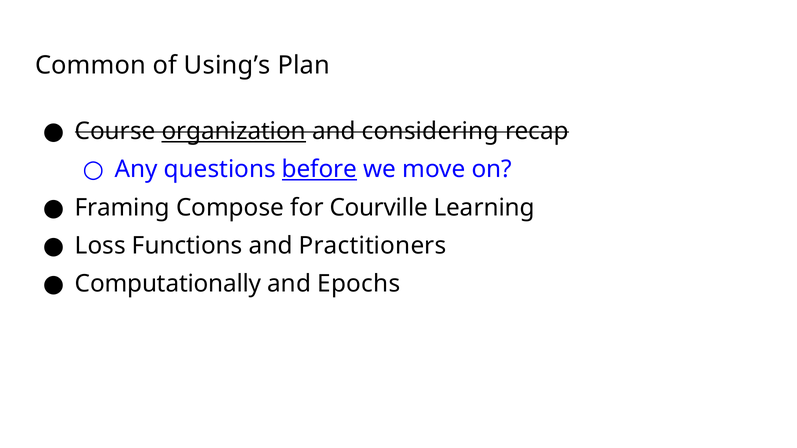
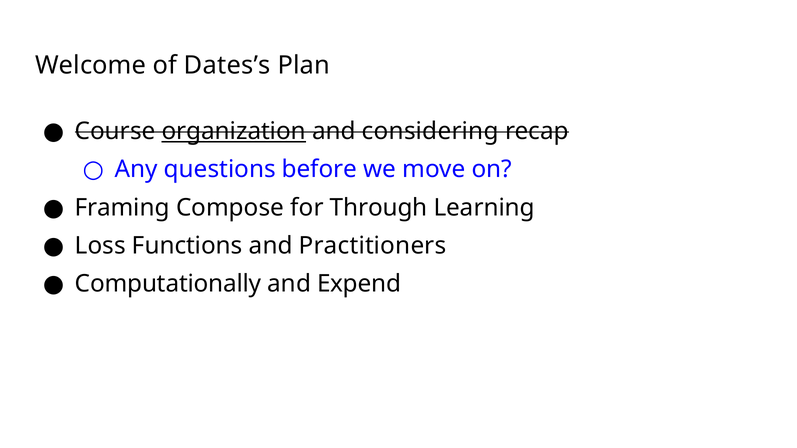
Common: Common -> Welcome (91, 66)
Using’s: Using’s -> Dates’s (227, 66)
before underline: present -> none (320, 170)
Courville: Courville -> Through (379, 208)
Epochs: Epochs -> Expend (359, 284)
